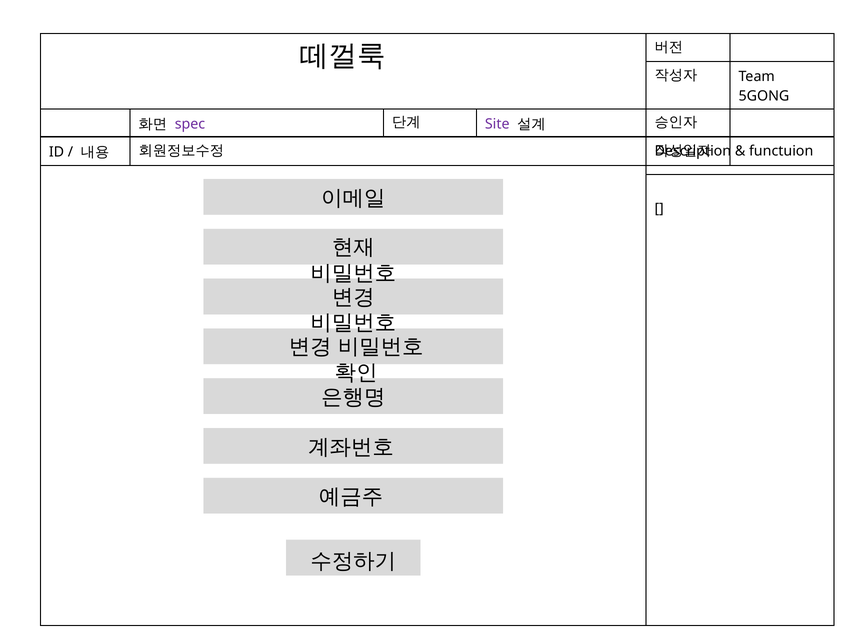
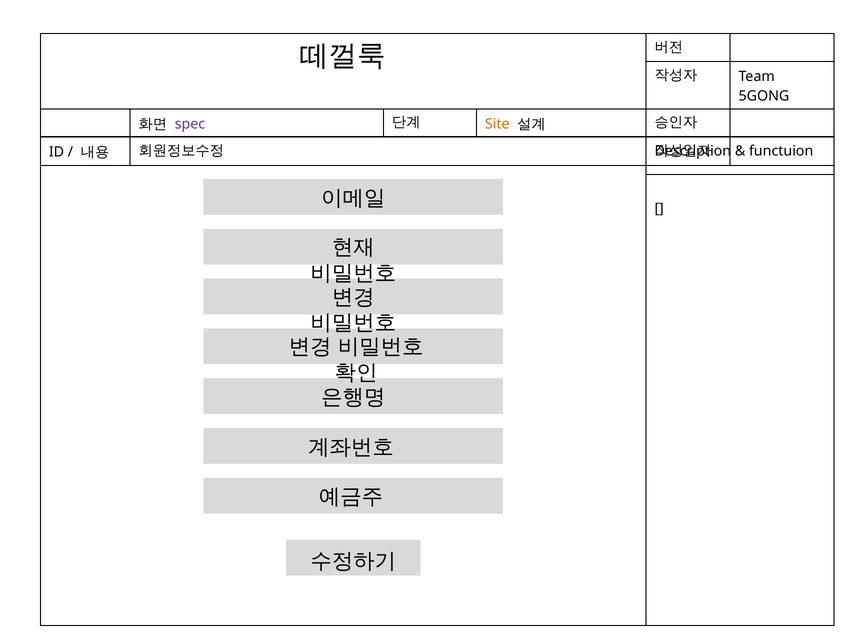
Site colour: purple -> orange (497, 124)
